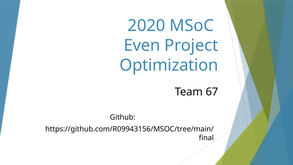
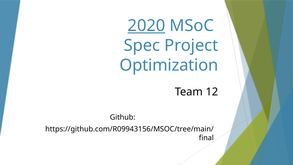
2020 underline: none -> present (146, 26)
Even: Even -> Spec (142, 46)
67: 67 -> 12 (212, 92)
